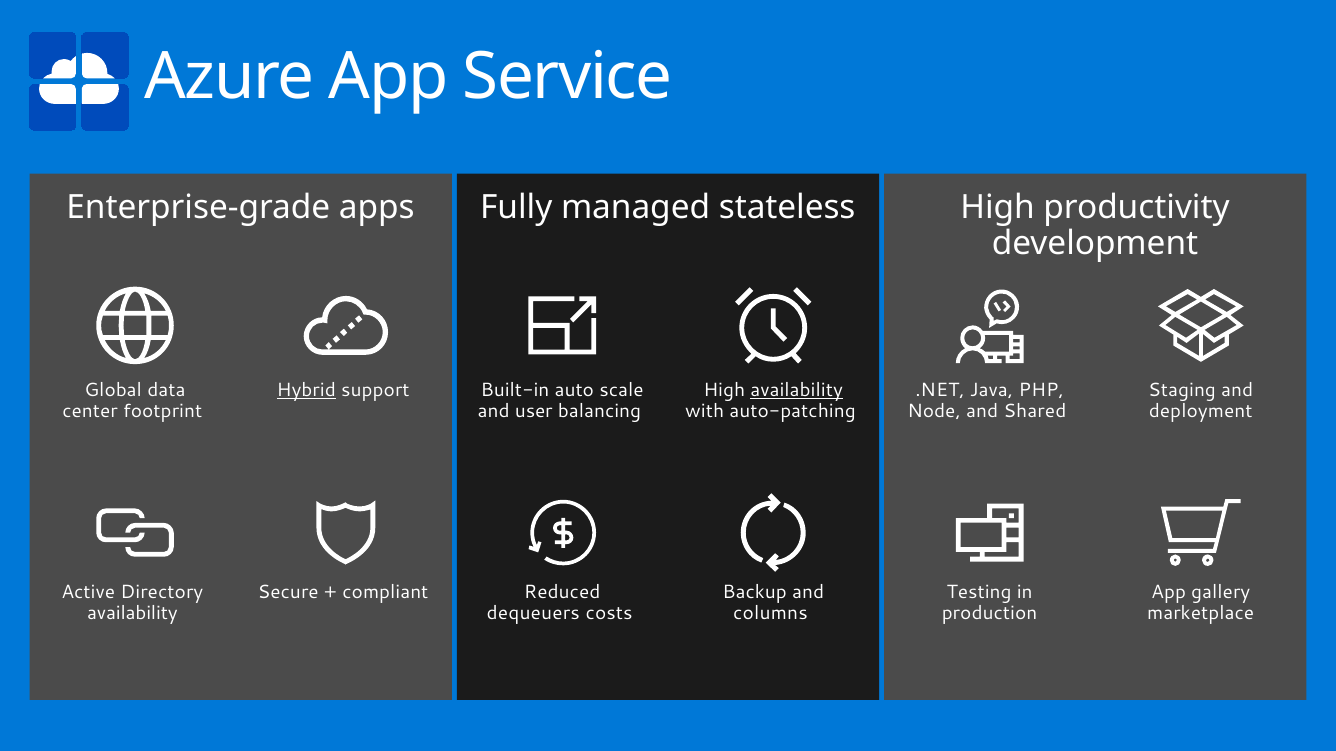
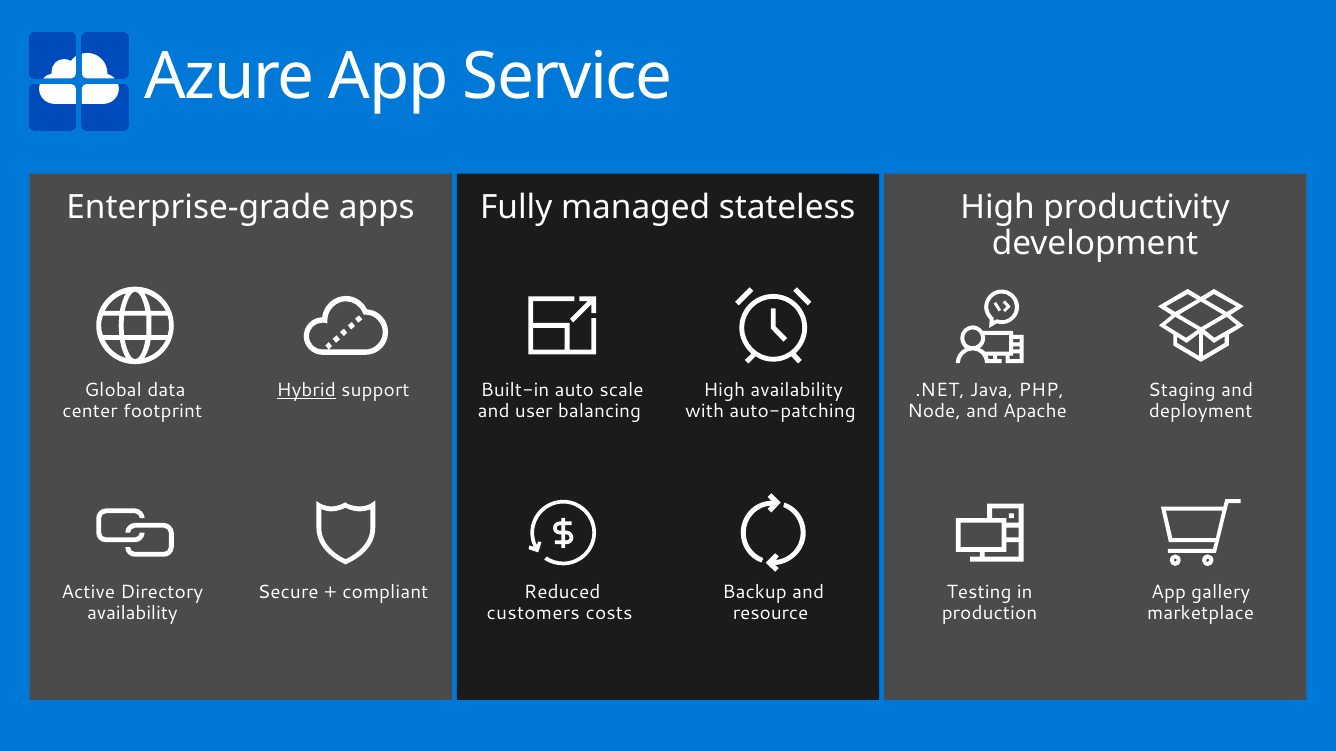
availability underline: present -> none (797, 391)
Shared: Shared -> Apache (1035, 411)
dequeuers: dequeuers -> customers (533, 614)
columns: columns -> resource (771, 614)
